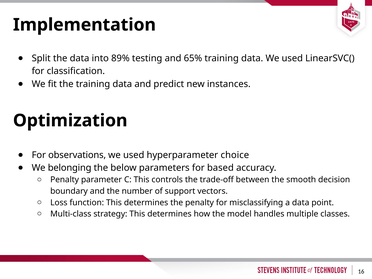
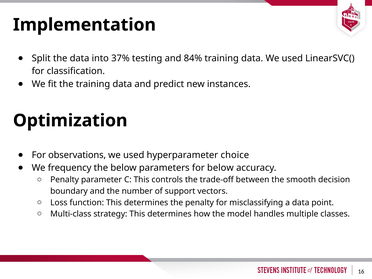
89%: 89% -> 37% (120, 58)
65%: 65% -> 84% (193, 58)
belonging: belonging -> frequency (70, 168)
for based: based -> below (220, 168)
